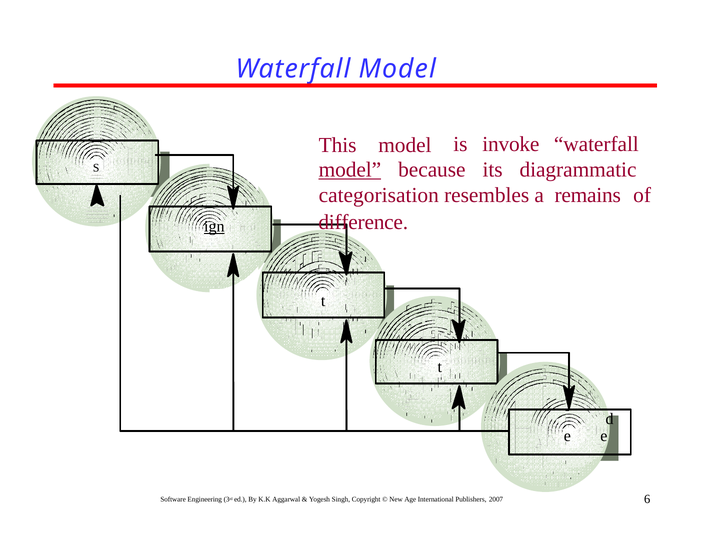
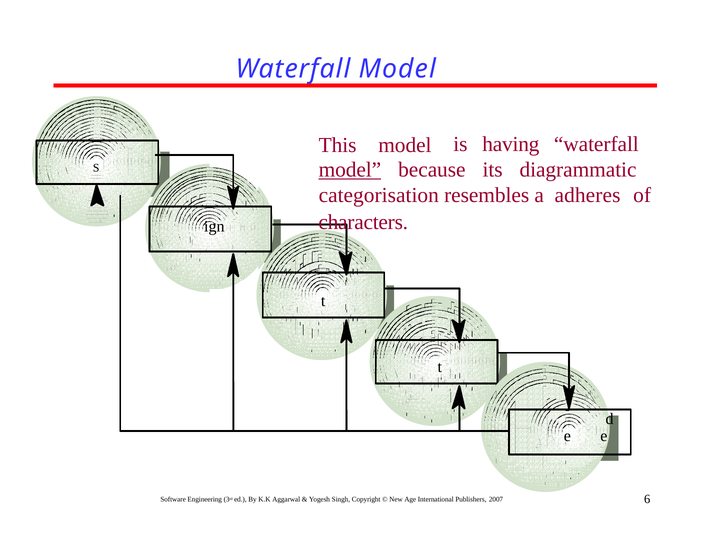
invoke: invoke -> having (511, 144)
remains: remains -> adheres (588, 195)
difference: difference -> characters (363, 222)
ign underline: present -> none (214, 227)
